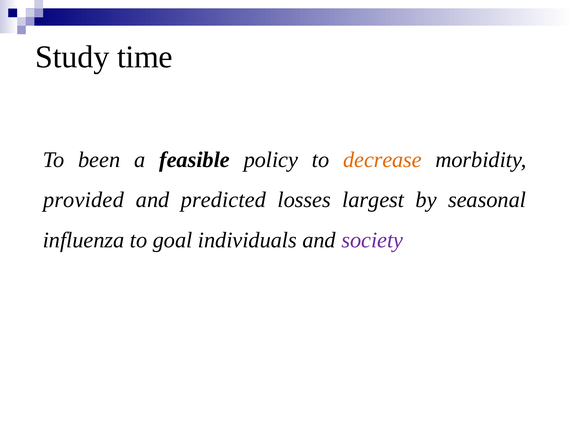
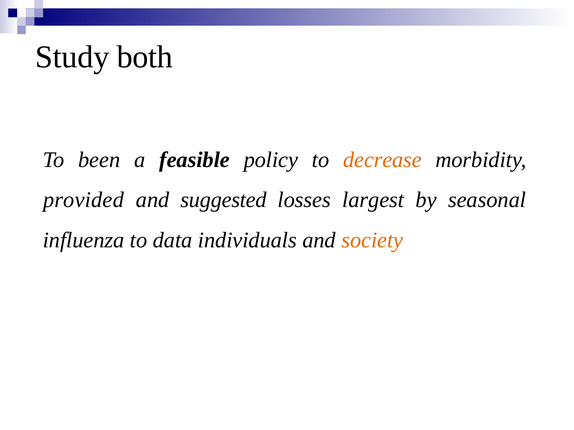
time: time -> both (145, 57)
predicted: predicted -> suggested (224, 200)
goal: goal -> data (173, 240)
society colour: purple -> orange (372, 240)
